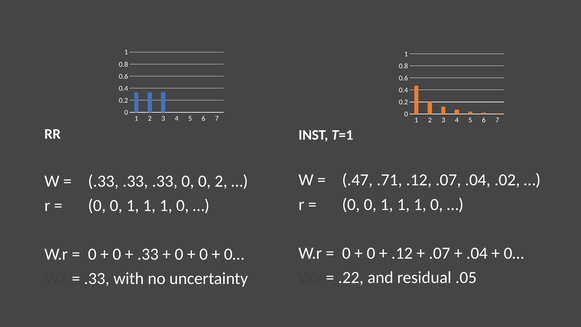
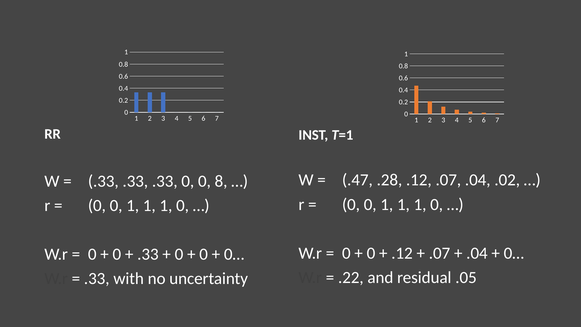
.71: .71 -> .28 (389, 180)
0 2: 2 -> 8 (221, 181)
